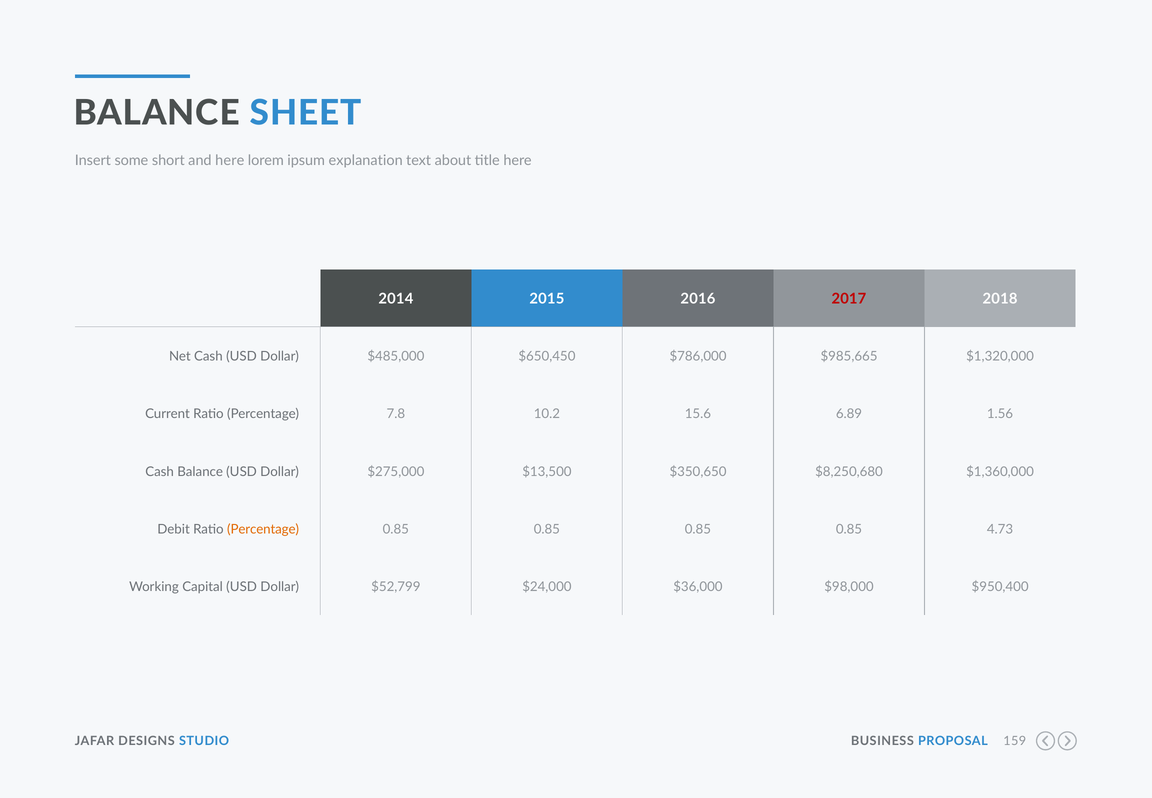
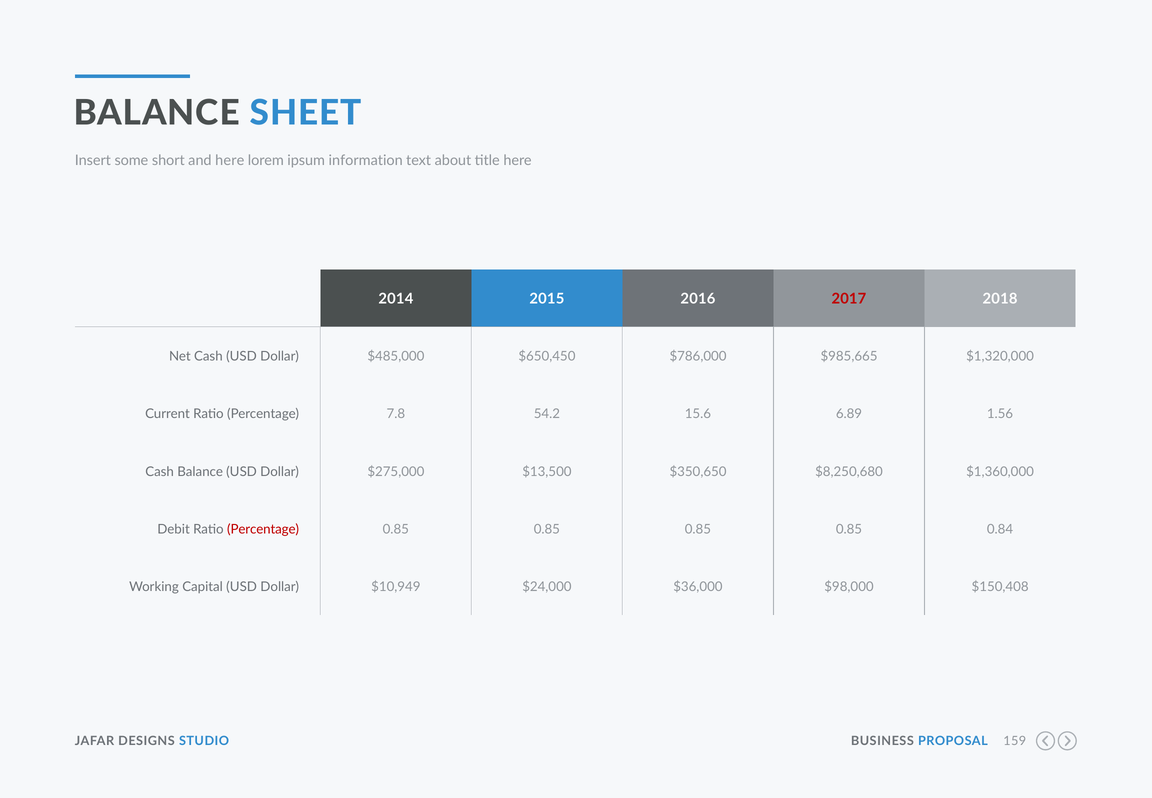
explanation: explanation -> information (366, 160)
10.2: 10.2 -> 54.2 (547, 414)
Percentage colour: orange -> red (263, 529)
4.73: 4.73 -> 0.84 (1000, 529)
$52,799: $52,799 -> $10,949 (396, 586)
$950,400: $950,400 -> $150,408 (1000, 586)
